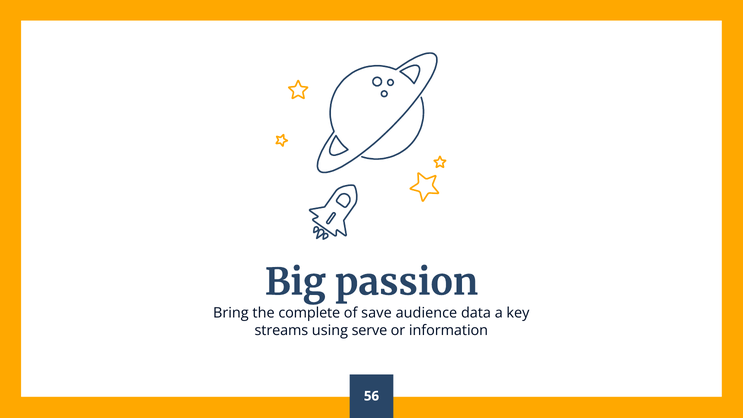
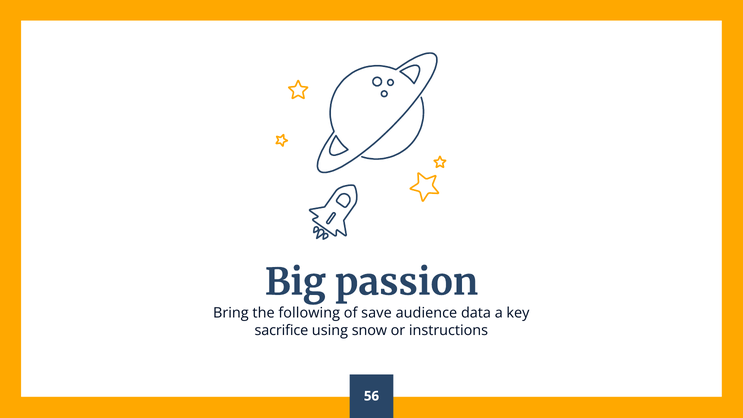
complete: complete -> following (309, 313)
streams: streams -> sacrifice (281, 330)
serve: serve -> snow (369, 330)
information: information -> instructions (449, 330)
